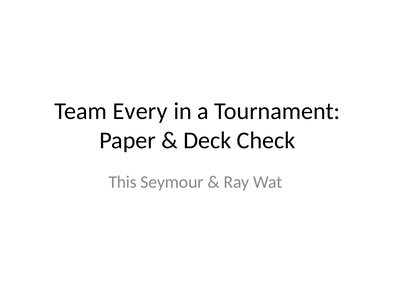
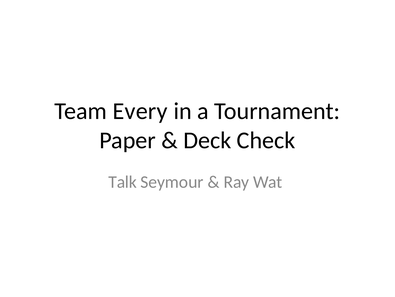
This: This -> Talk (123, 182)
